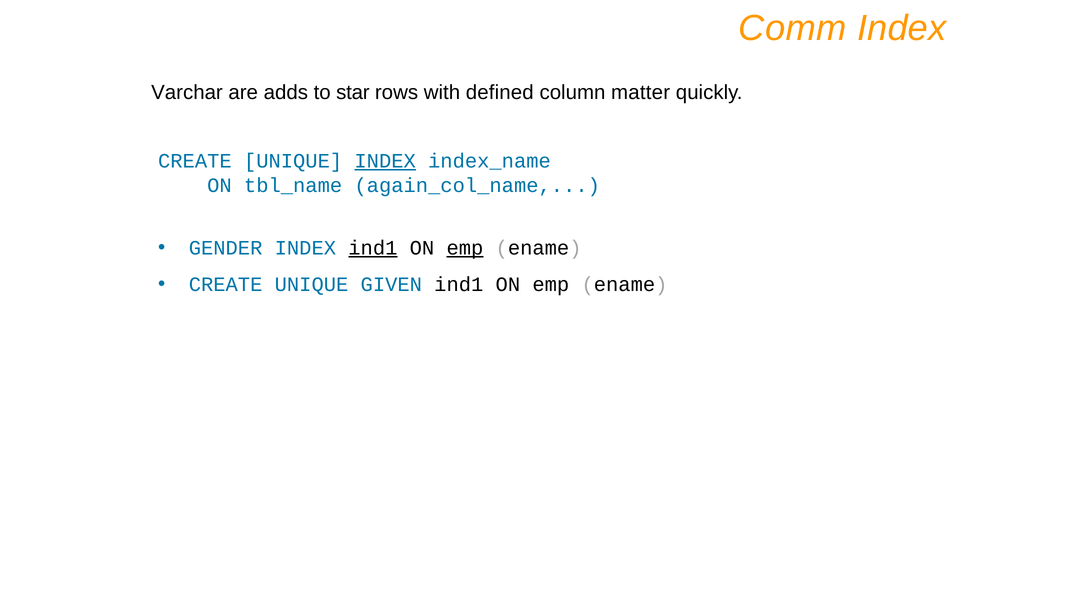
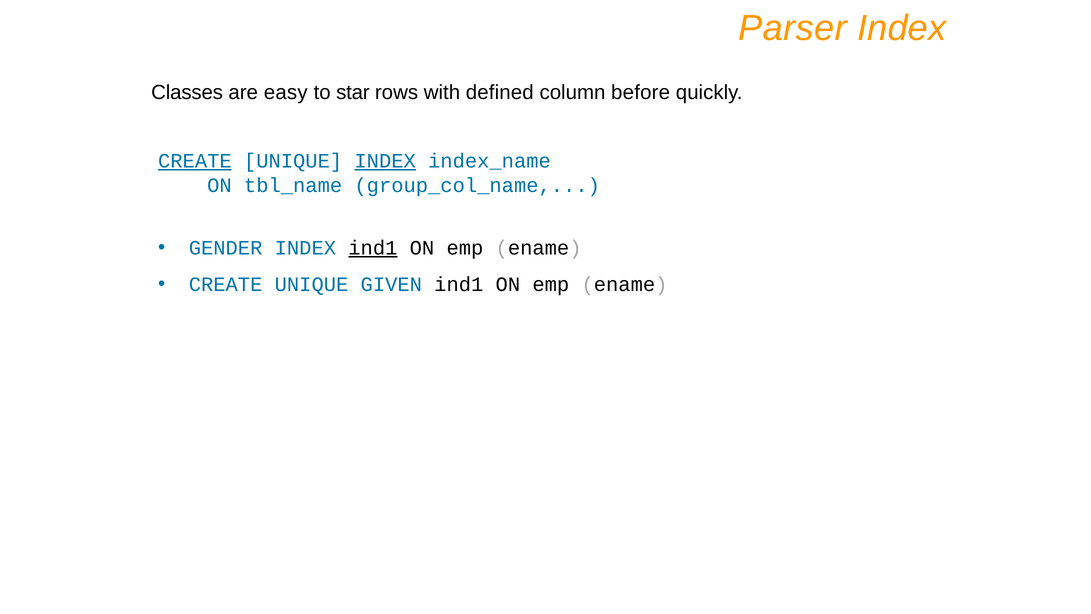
Comm: Comm -> Parser (793, 28)
Varchar: Varchar -> Classes (187, 93)
adds: adds -> easy (286, 93)
matter: matter -> before (641, 93)
CREATE underline: none -> present (195, 161)
again_col_name: again_col_name -> group_col_name (477, 185)
emp underline: present -> none (465, 248)
